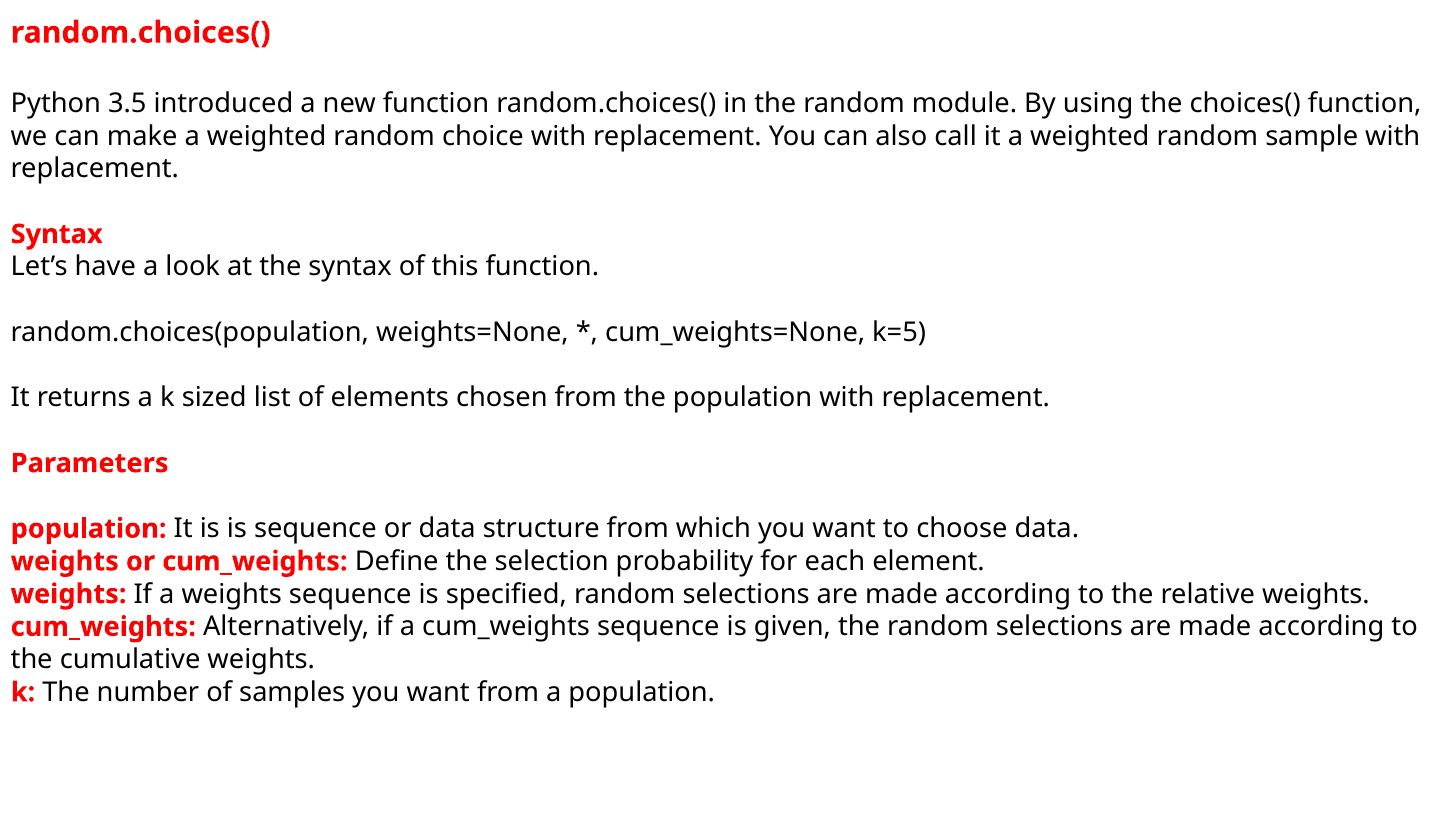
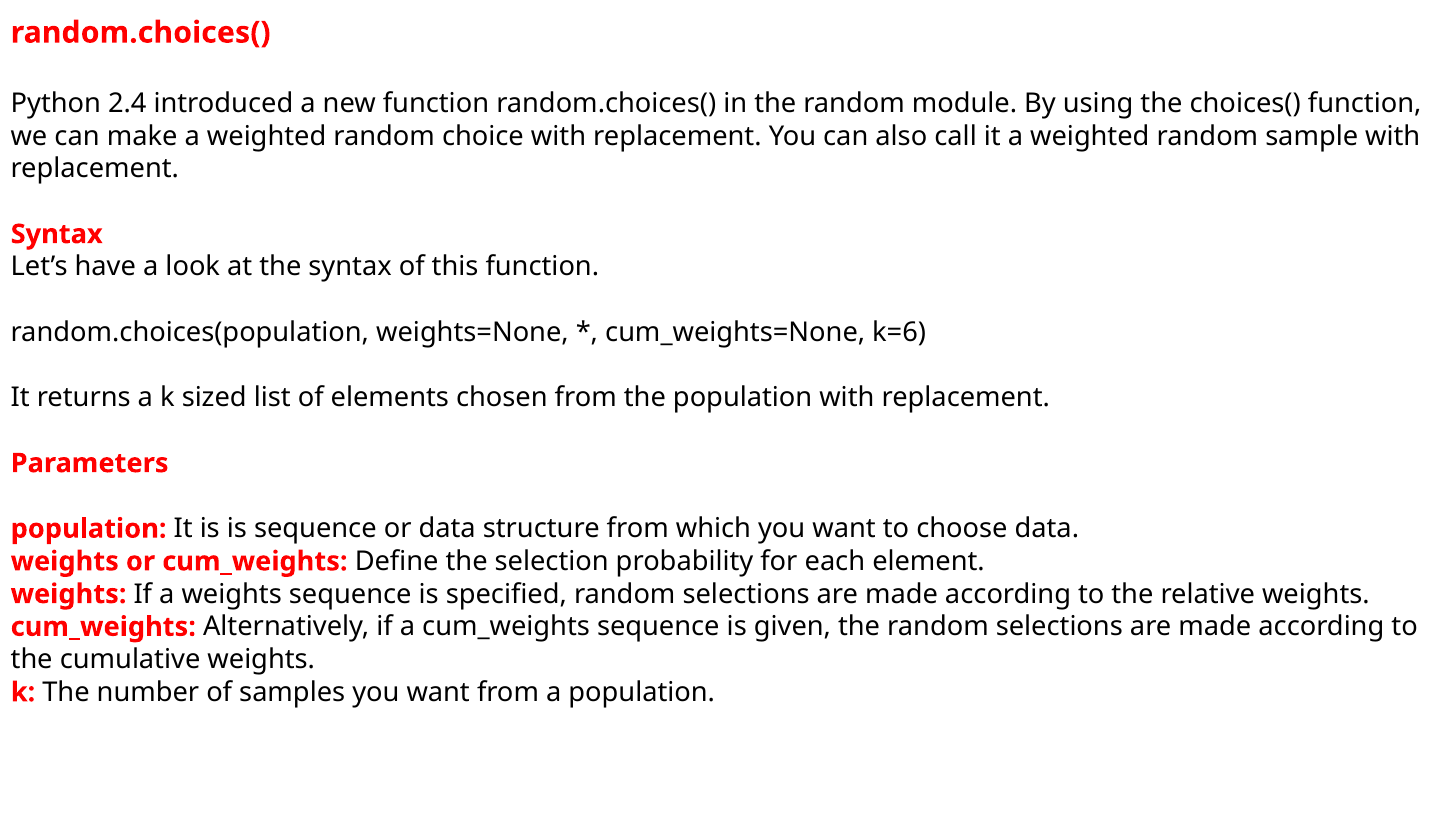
3.5: 3.5 -> 2.4 (127, 103)
k=5: k=5 -> k=6 (899, 332)
